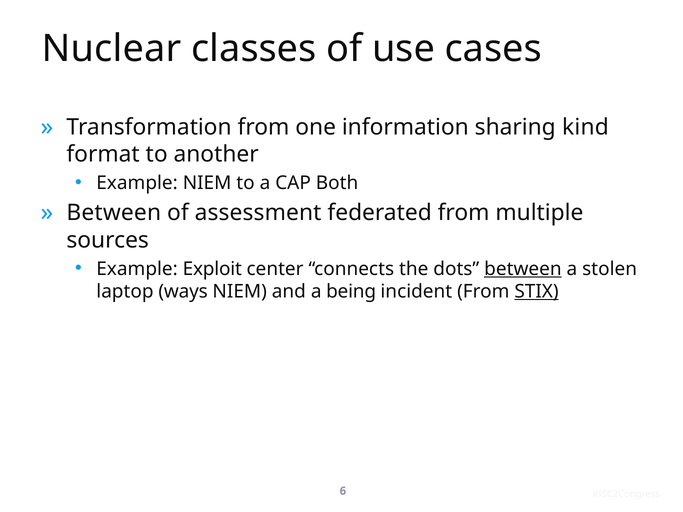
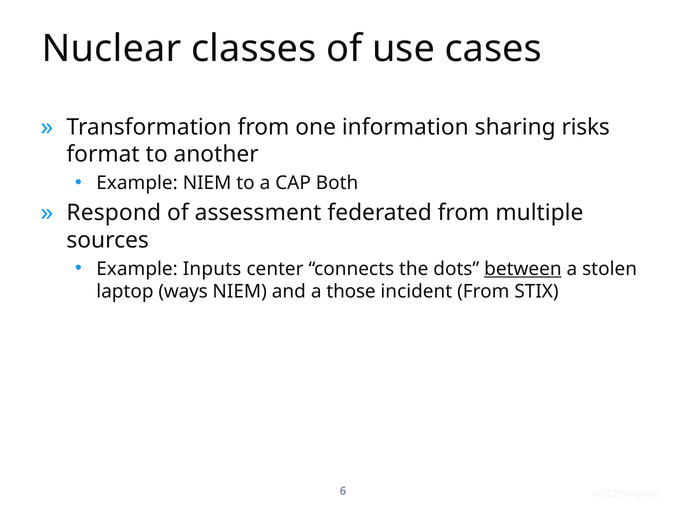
kind: kind -> risks (586, 127)
Between: Between -> Respond (114, 213)
Exploit: Exploit -> Inputs (212, 269)
being: being -> those (351, 292)
STIX underline: present -> none (537, 292)
